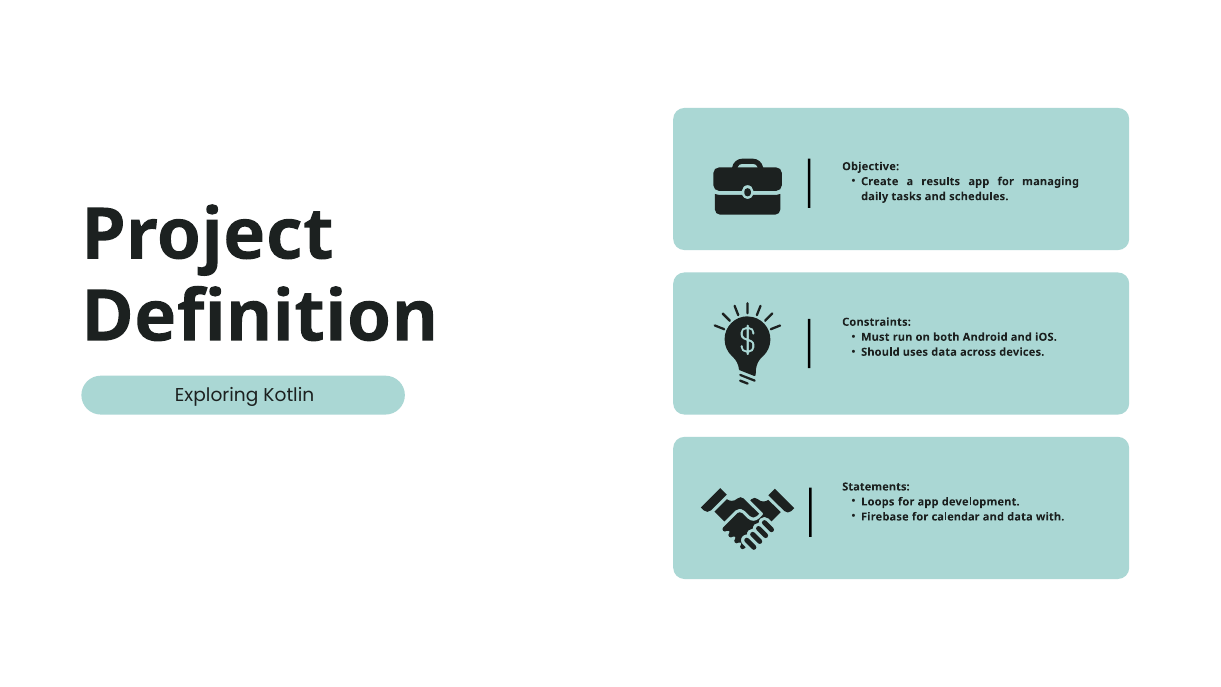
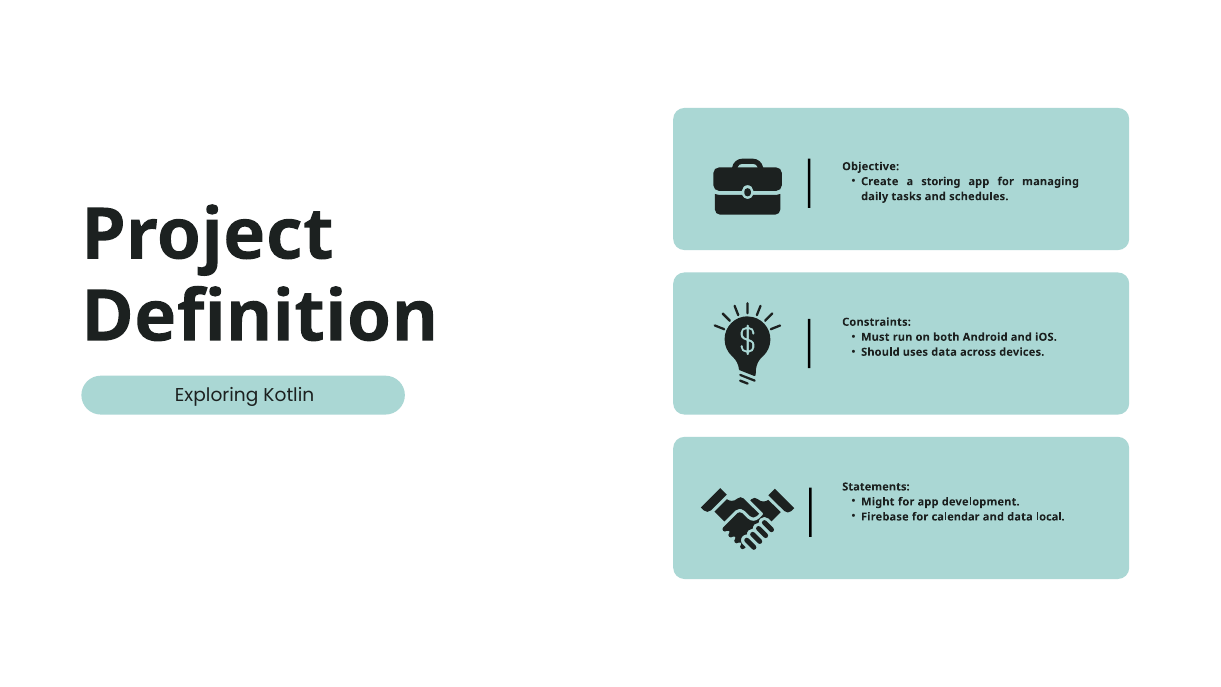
results: results -> storing (941, 181)
Loops: Loops -> Might (878, 502)
with: with -> local (1050, 517)
